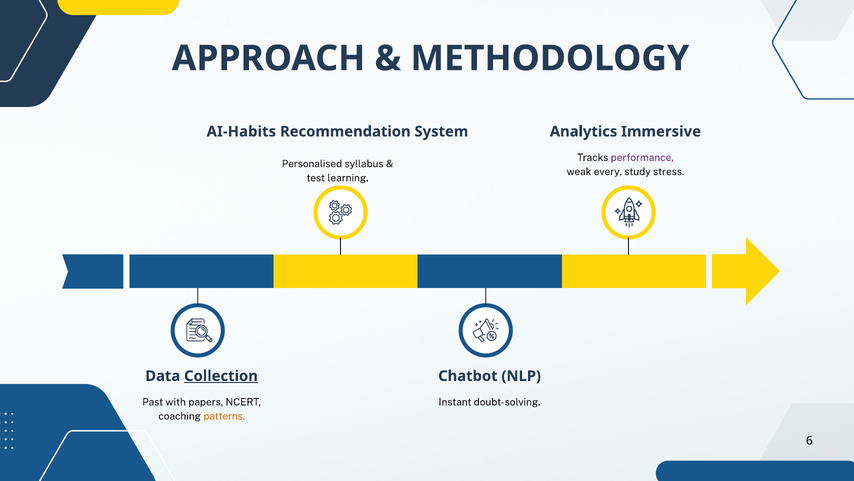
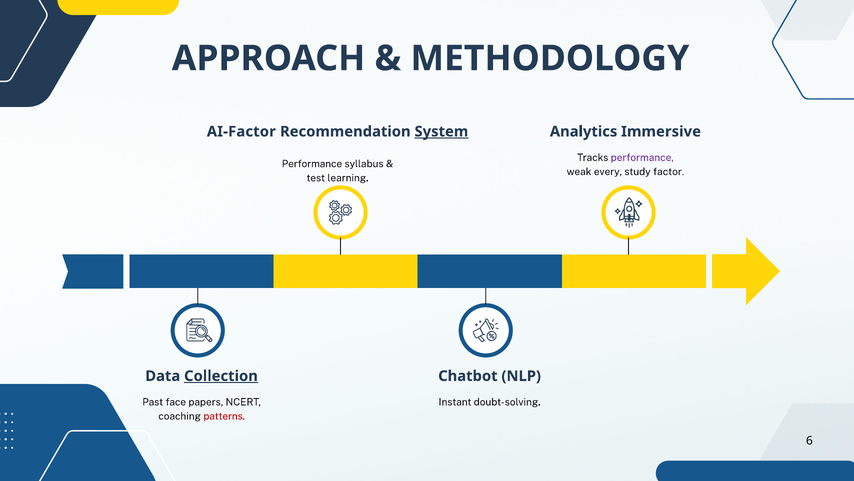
AI-Habits: AI-Habits -> AI-Factor (241, 131)
System underline: none -> present (441, 131)
Personalised: Personalised -> Performance (312, 164)
stress: stress -> factor (669, 172)
with: with -> face (176, 402)
patterns colour: orange -> red (224, 416)
